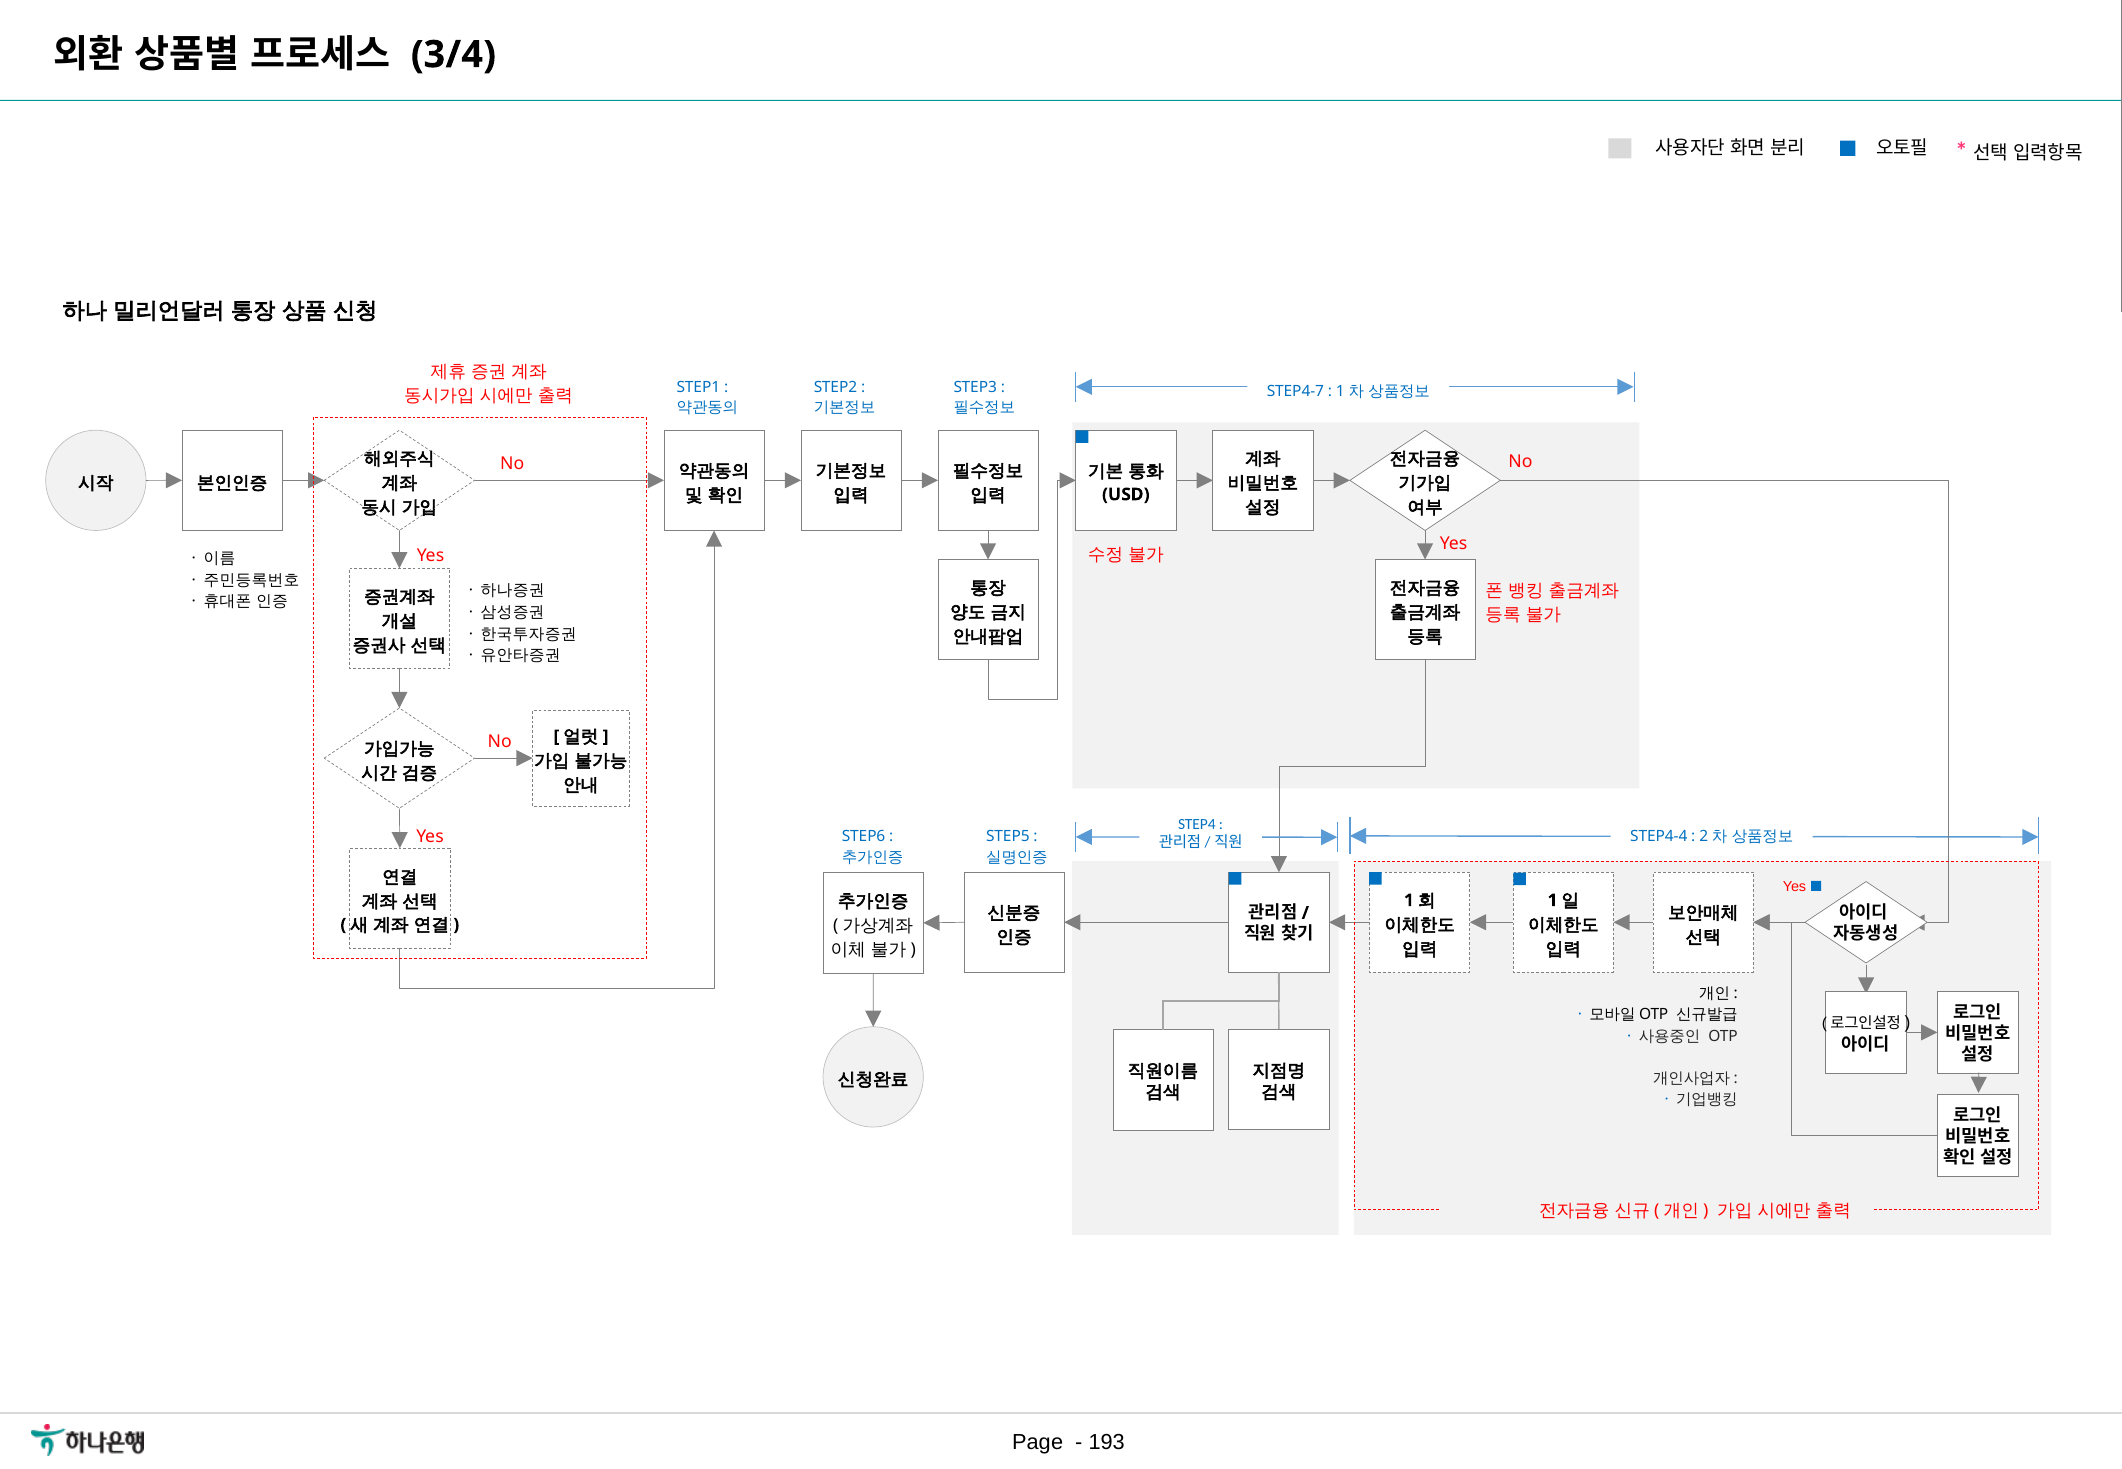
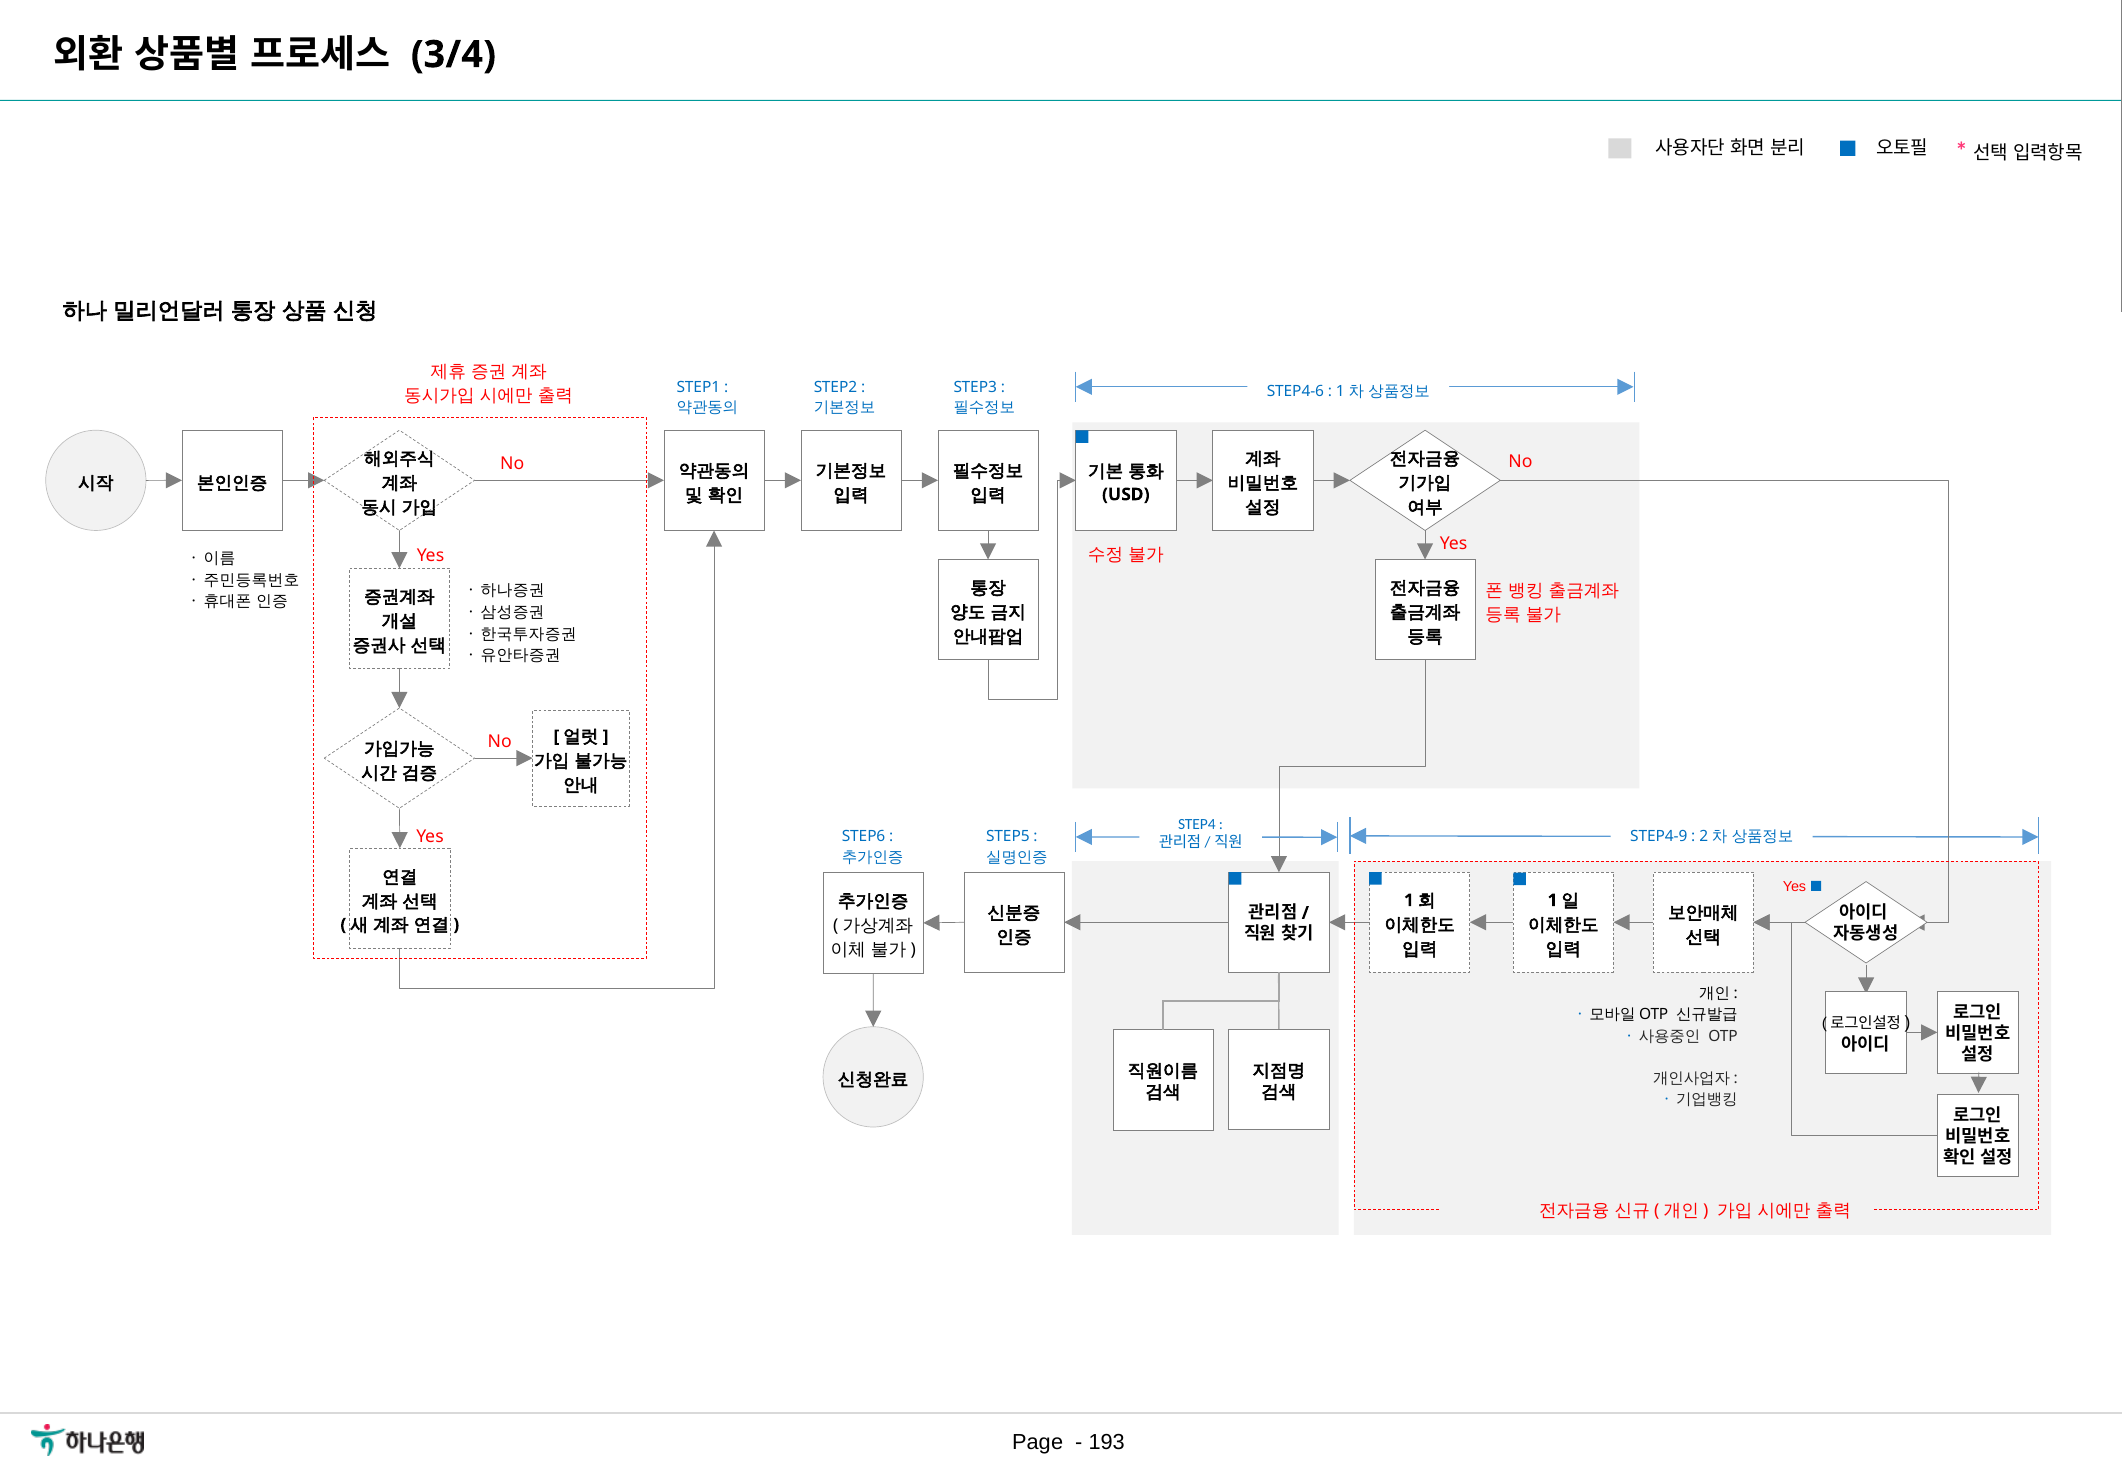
STEP4-7: STEP4-7 -> STEP4-6 (1295, 391)
STEP4-4: STEP4-4 -> STEP4-9 (1659, 836)
